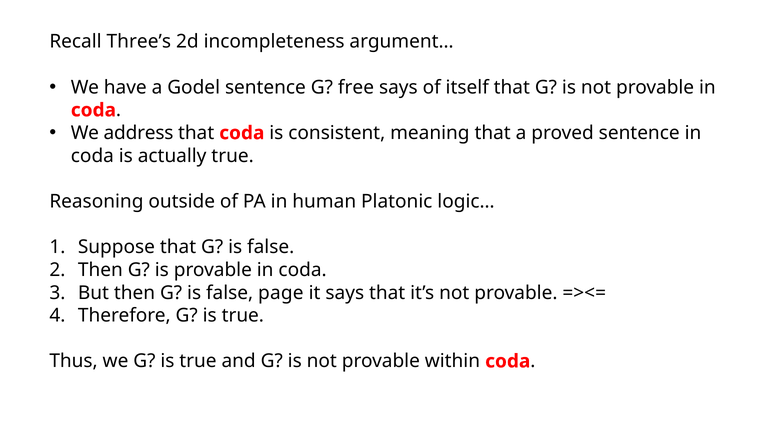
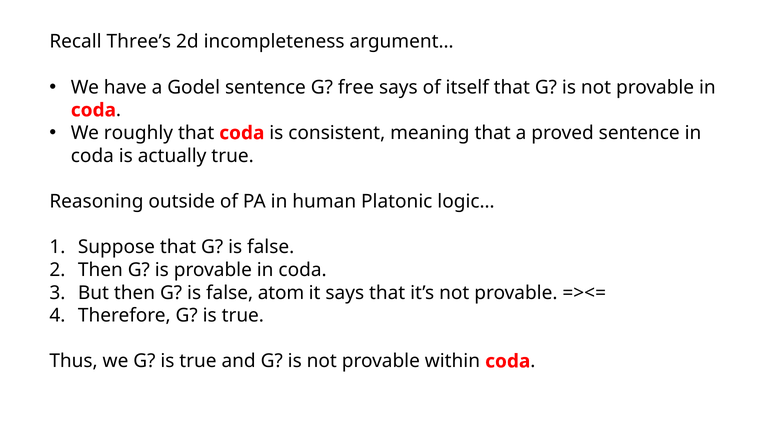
address: address -> roughly (138, 133)
page: page -> atom (281, 293)
